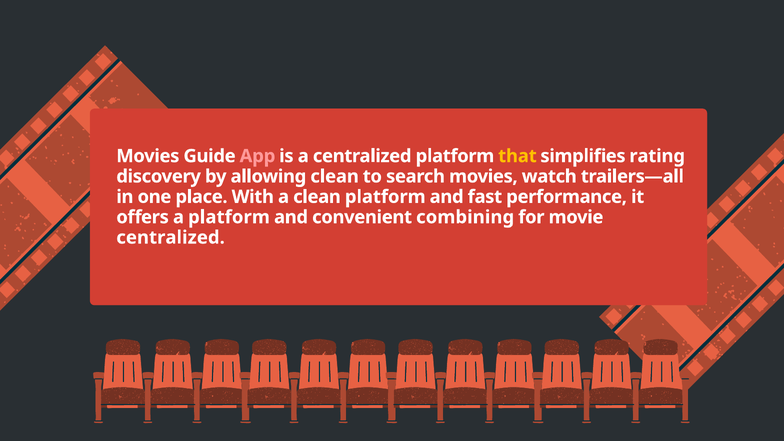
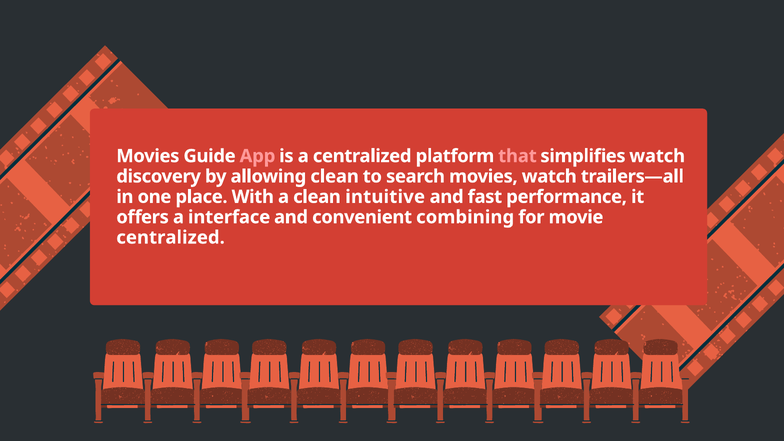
that colour: yellow -> pink (517, 156)
simplifies rating: rating -> watch (657, 156)
clean platform: platform -> intuitive (385, 197)
a platform: platform -> interface (229, 217)
